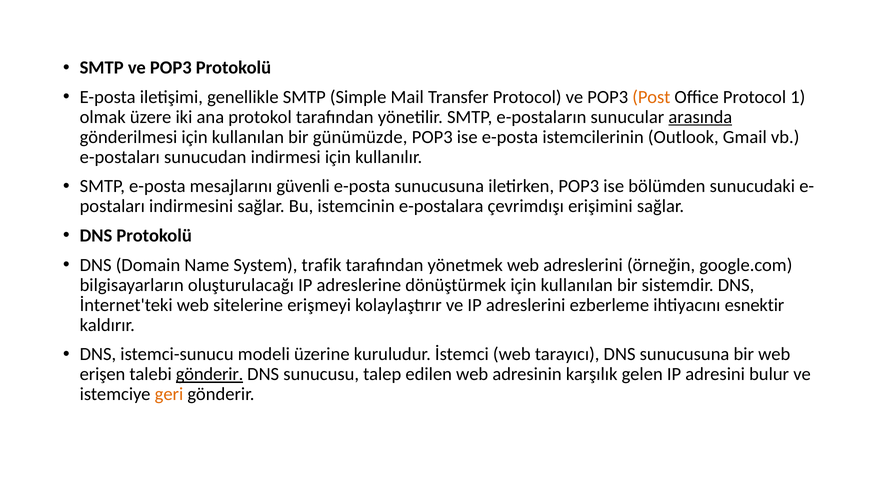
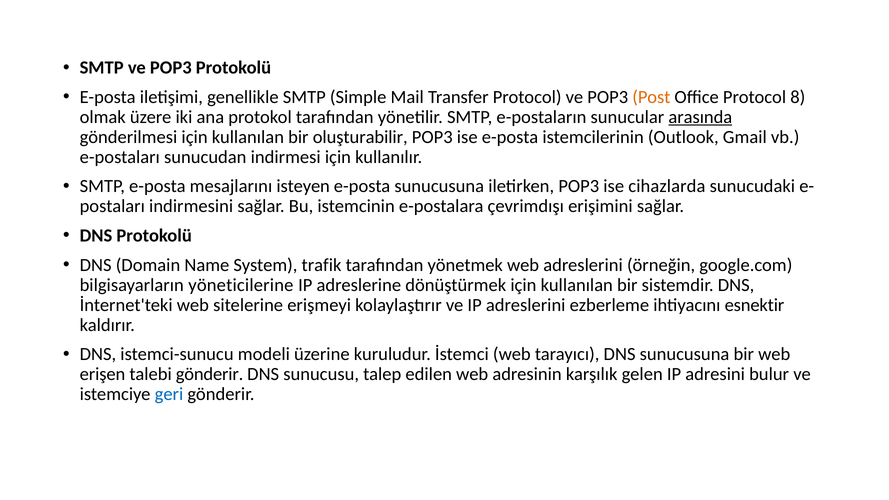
1: 1 -> 8 (798, 97)
günümüzde: günümüzde -> oluşturabilir (360, 137)
güvenli: güvenli -> isteyen (303, 186)
bölümden: bölümden -> cihazlarda (667, 186)
oluşturulacağı: oluşturulacağı -> yöneticilerine (241, 285)
gönderir underline: present -> none (210, 374)
geri colour: orange -> blue (169, 394)
